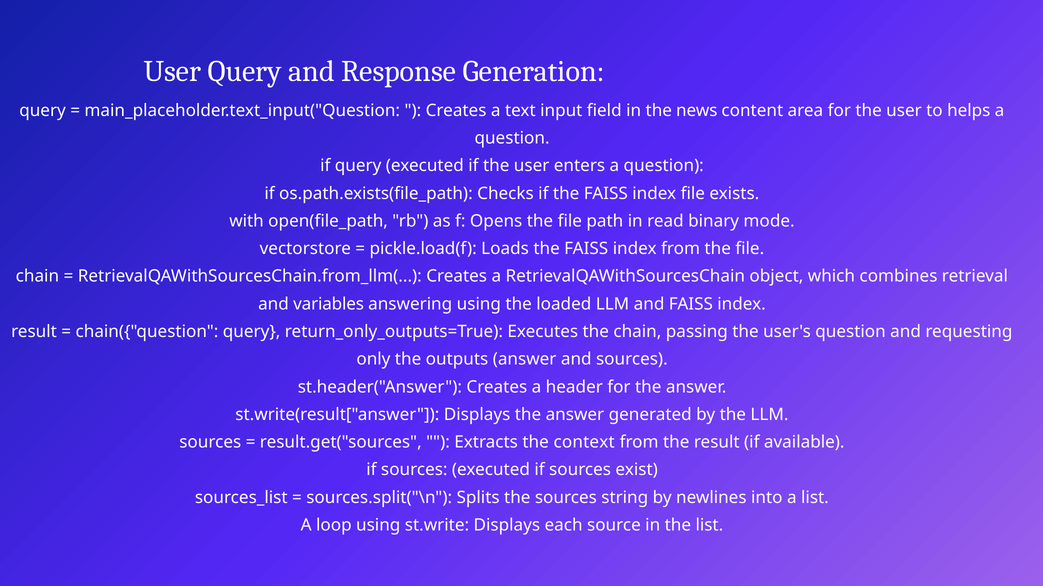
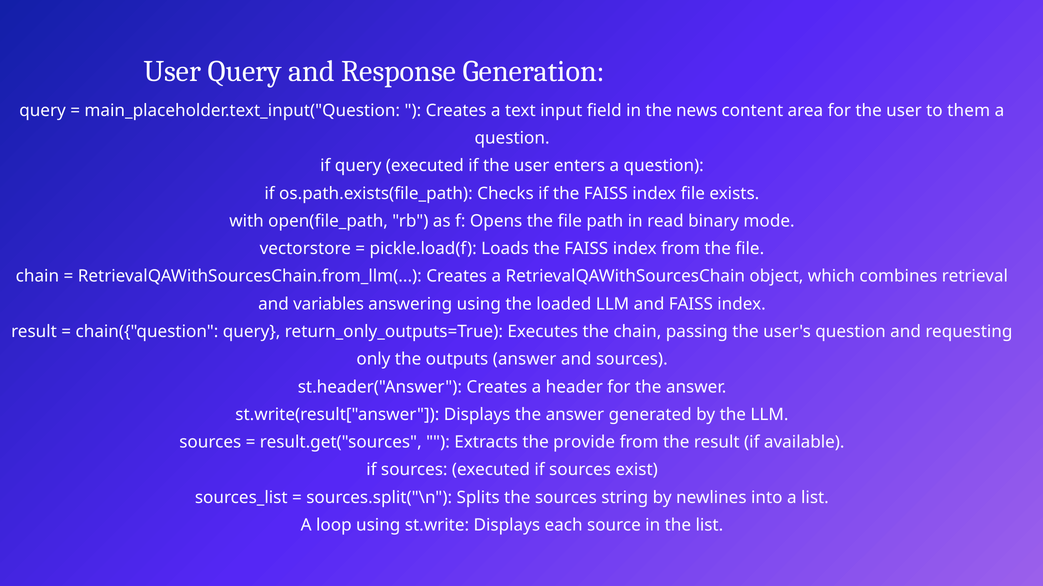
helps: helps -> them (969, 111)
context: context -> provide (584, 443)
